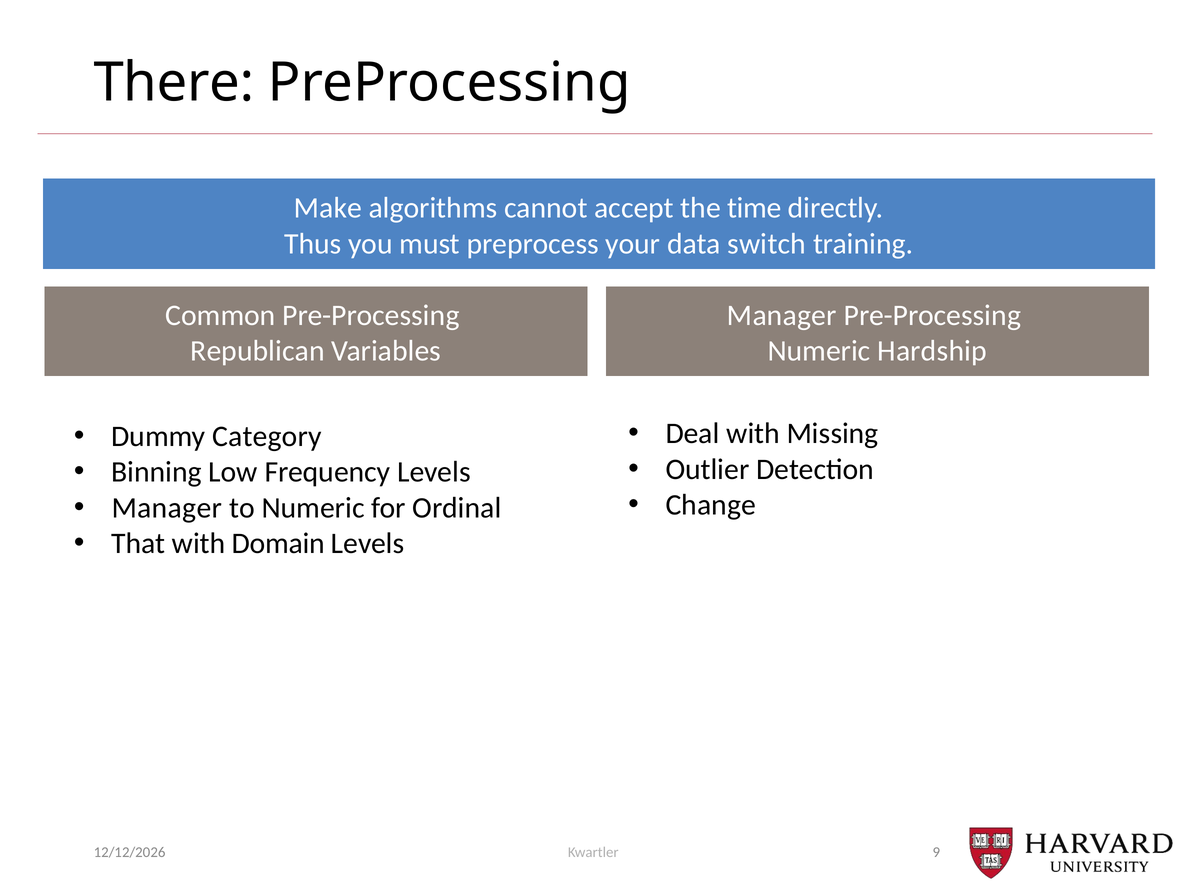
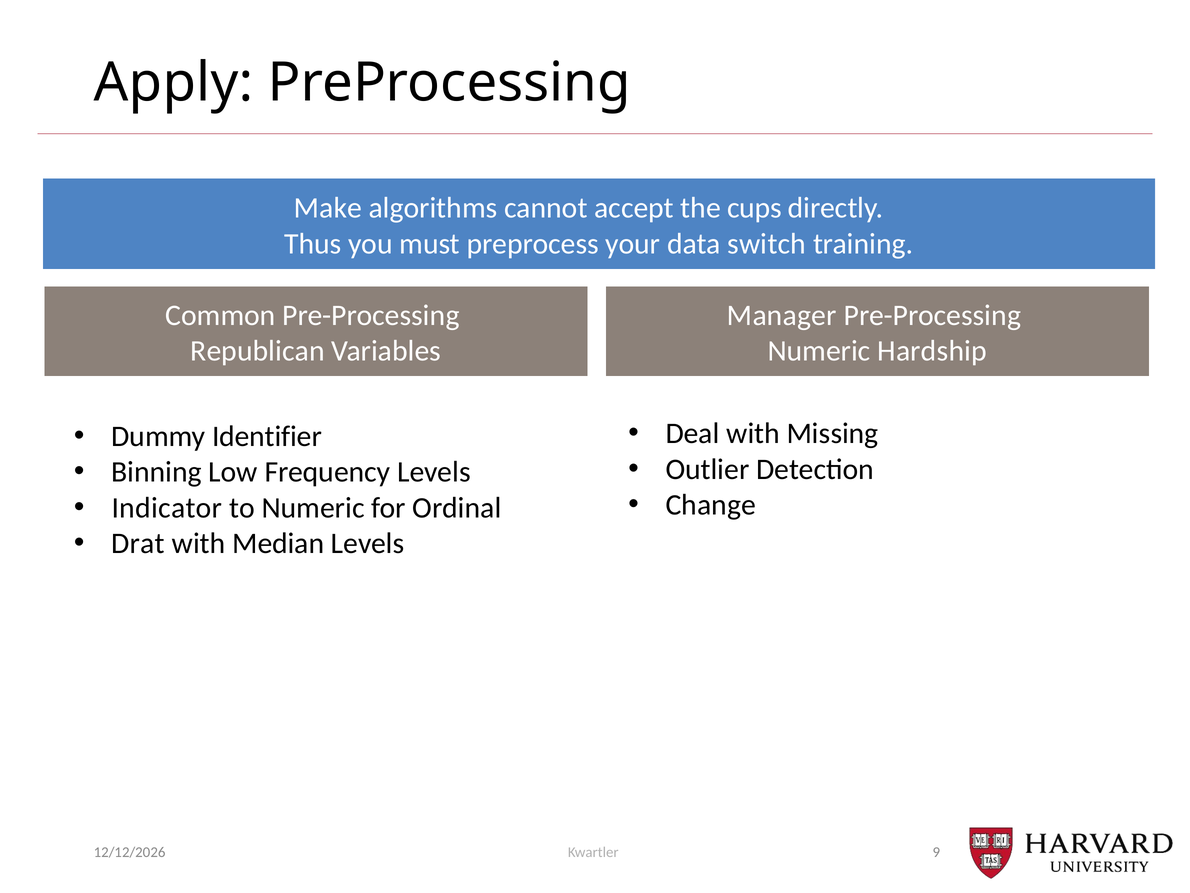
There: There -> Apply (173, 82)
time: time -> cups (754, 208)
Category: Category -> Identifier (267, 436)
Manager: Manager -> Indicator (167, 508)
That: That -> Drat (138, 543)
Domain: Domain -> Median (278, 543)
